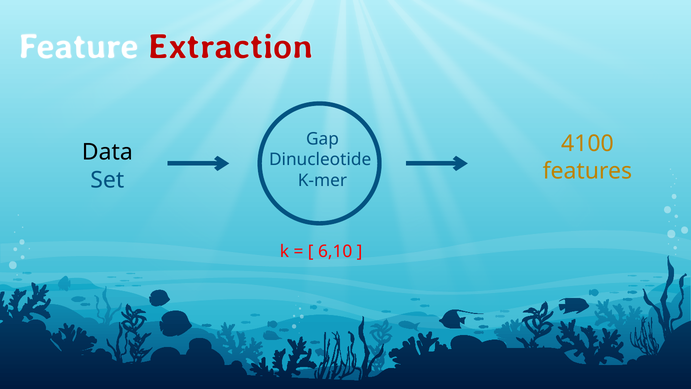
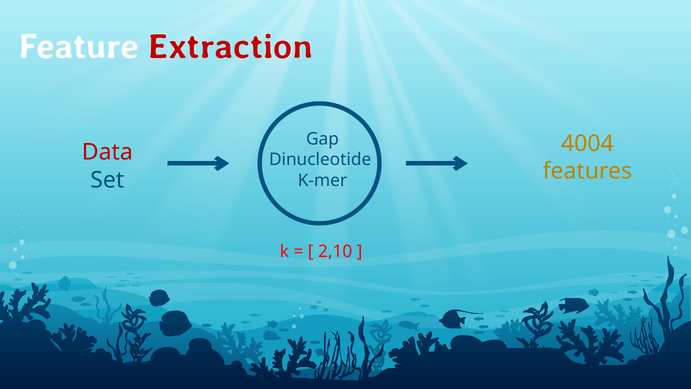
4100: 4100 -> 4004 (587, 144)
Data colour: black -> red (107, 152)
6,10: 6,10 -> 2,10 (335, 251)
